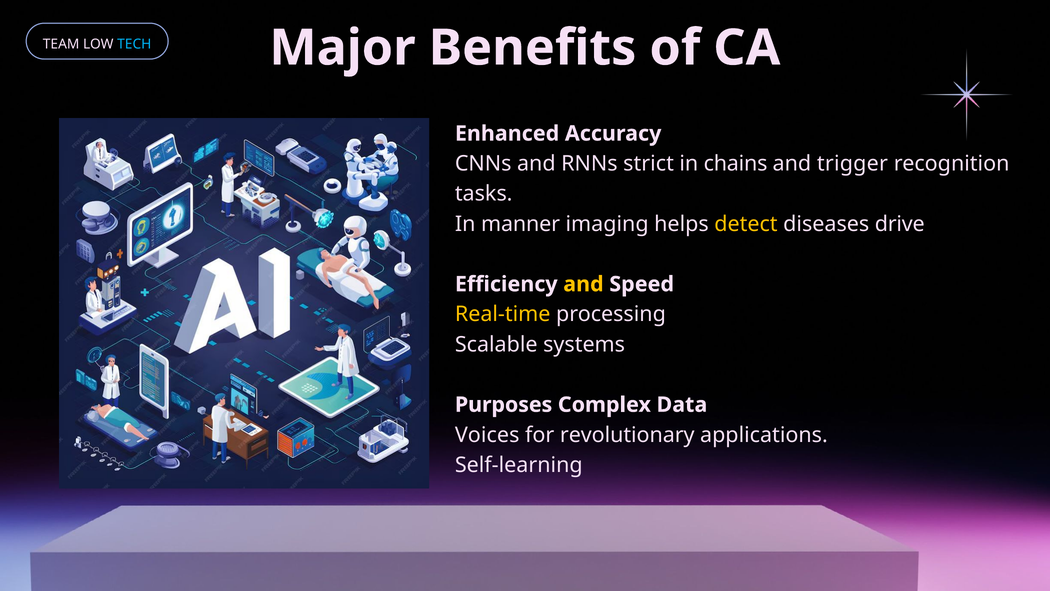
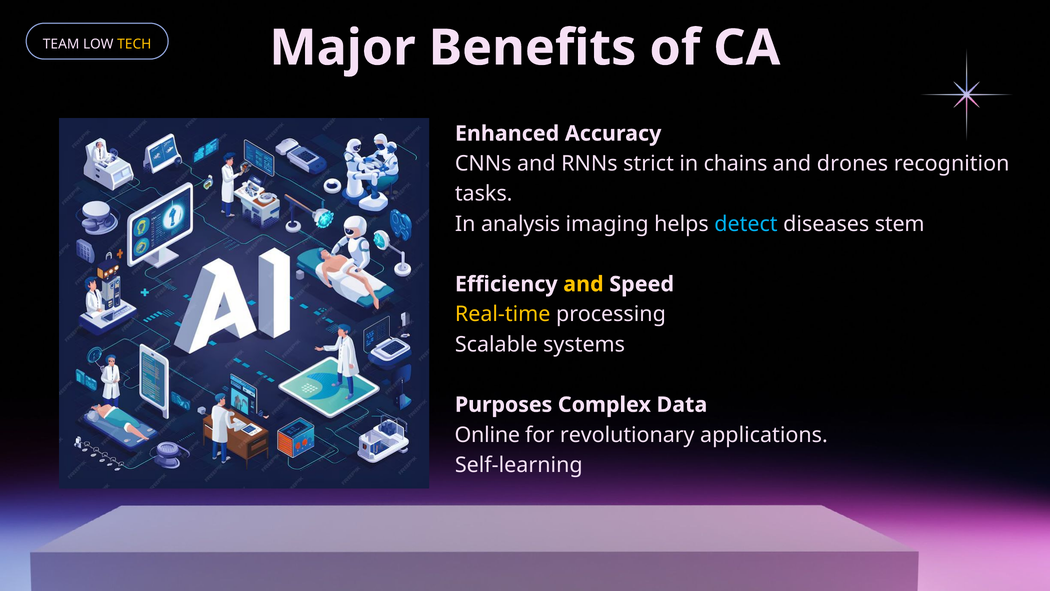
TECH colour: light blue -> yellow (134, 44)
trigger: trigger -> drones (852, 164)
manner: manner -> analysis (521, 224)
detect colour: yellow -> light blue (746, 224)
drive: drive -> stem (900, 224)
Voices: Voices -> Online (487, 435)
